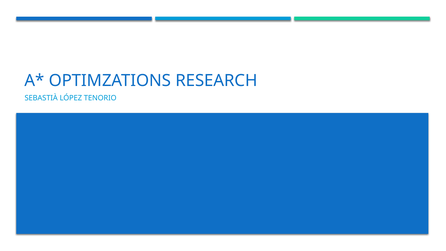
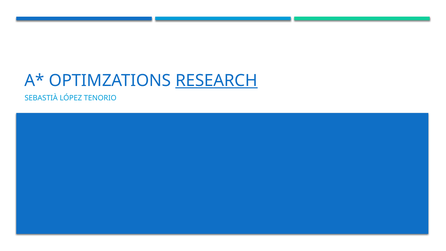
RESEARCH underline: none -> present (216, 81)
